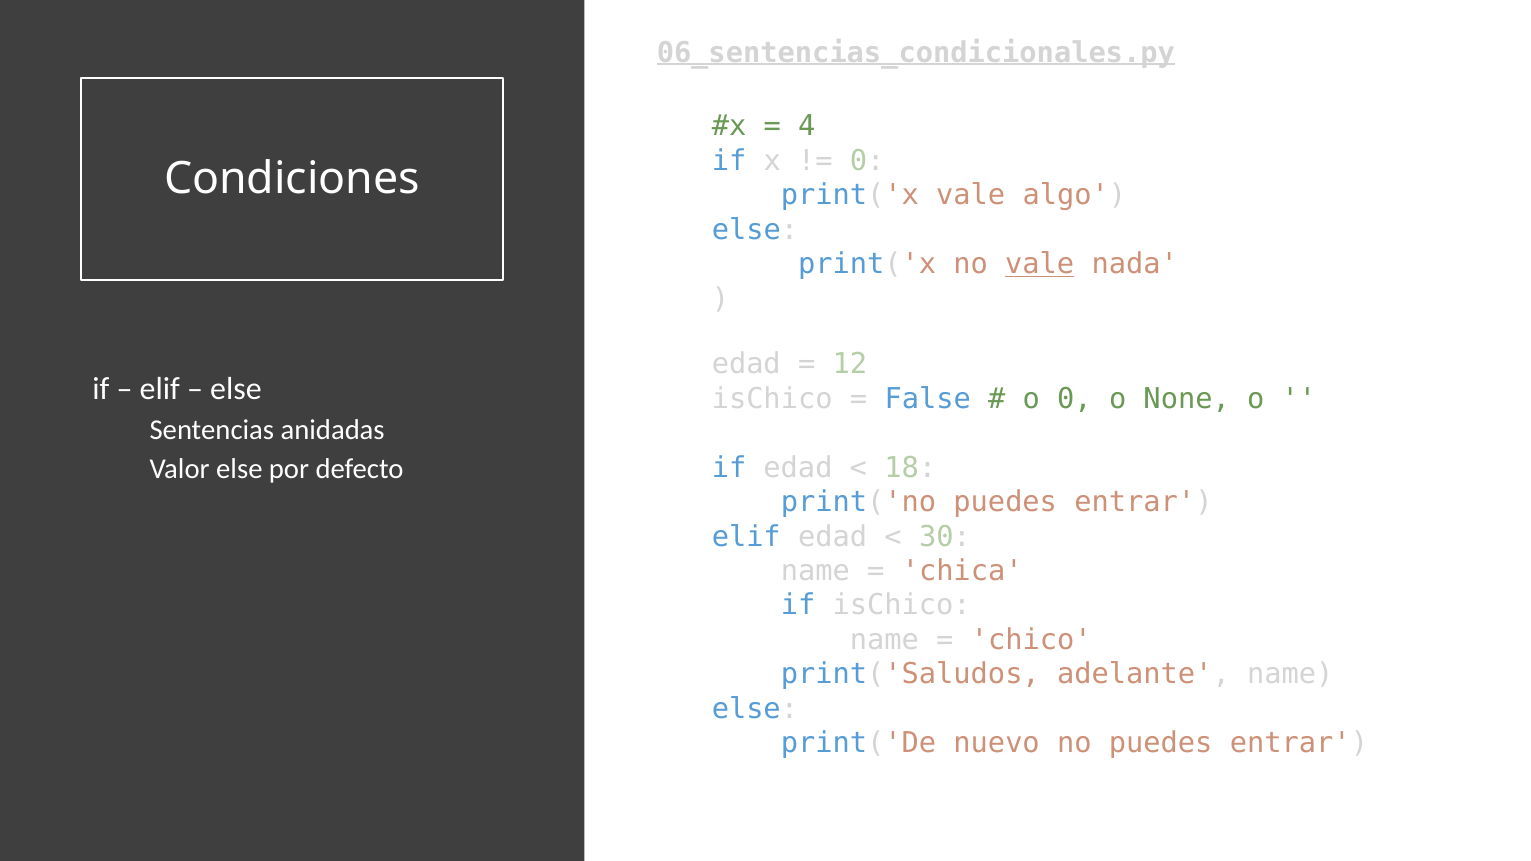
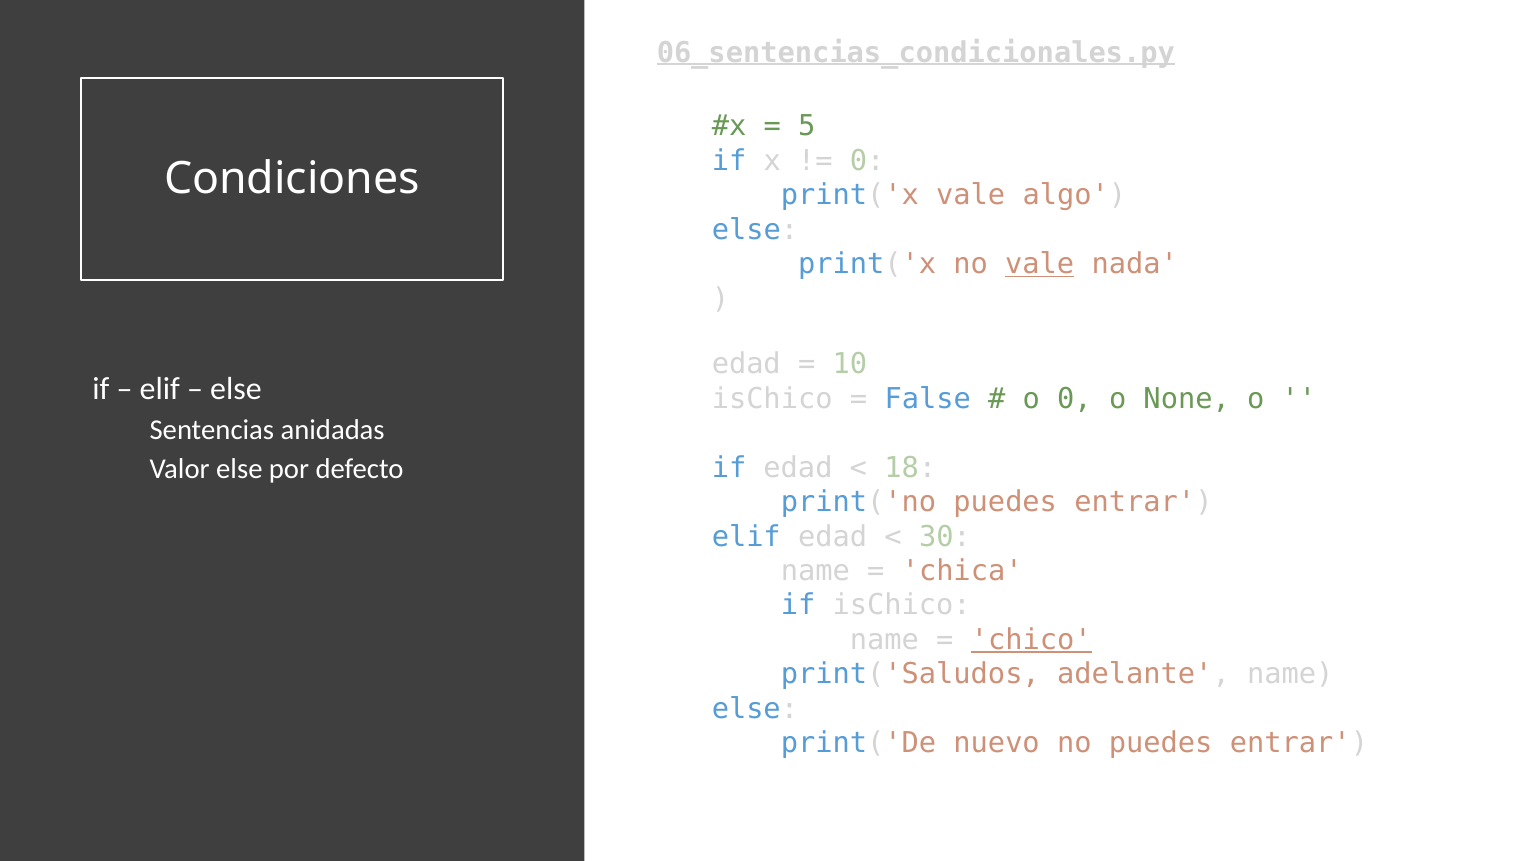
4: 4 -> 5 (807, 127)
12: 12 -> 10 (850, 365)
chico underline: none -> present (1031, 640)
